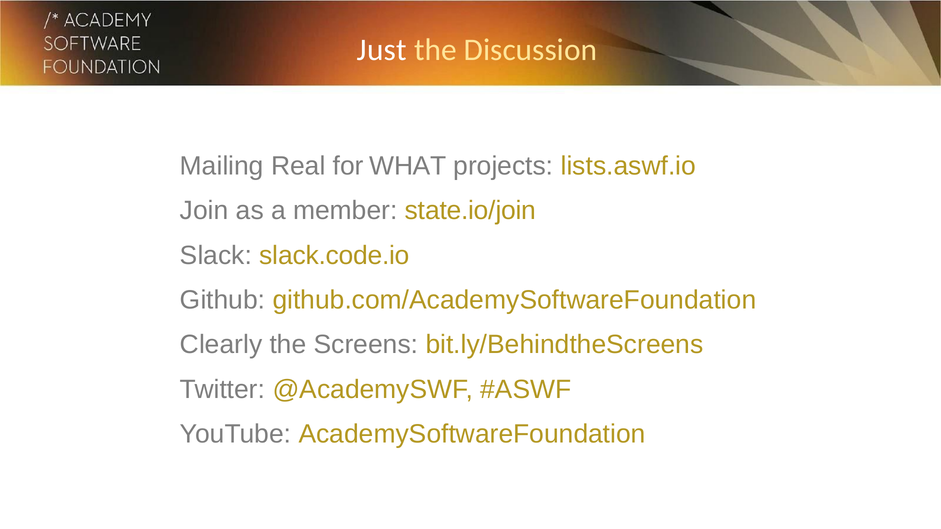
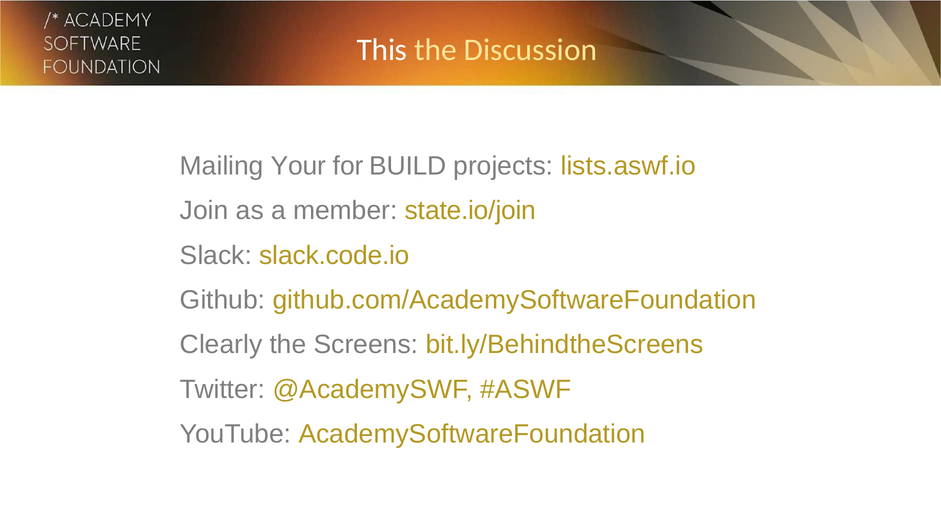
Just: Just -> This (382, 50)
Real: Real -> Your (298, 166)
WHAT: WHAT -> BUILD (408, 166)
